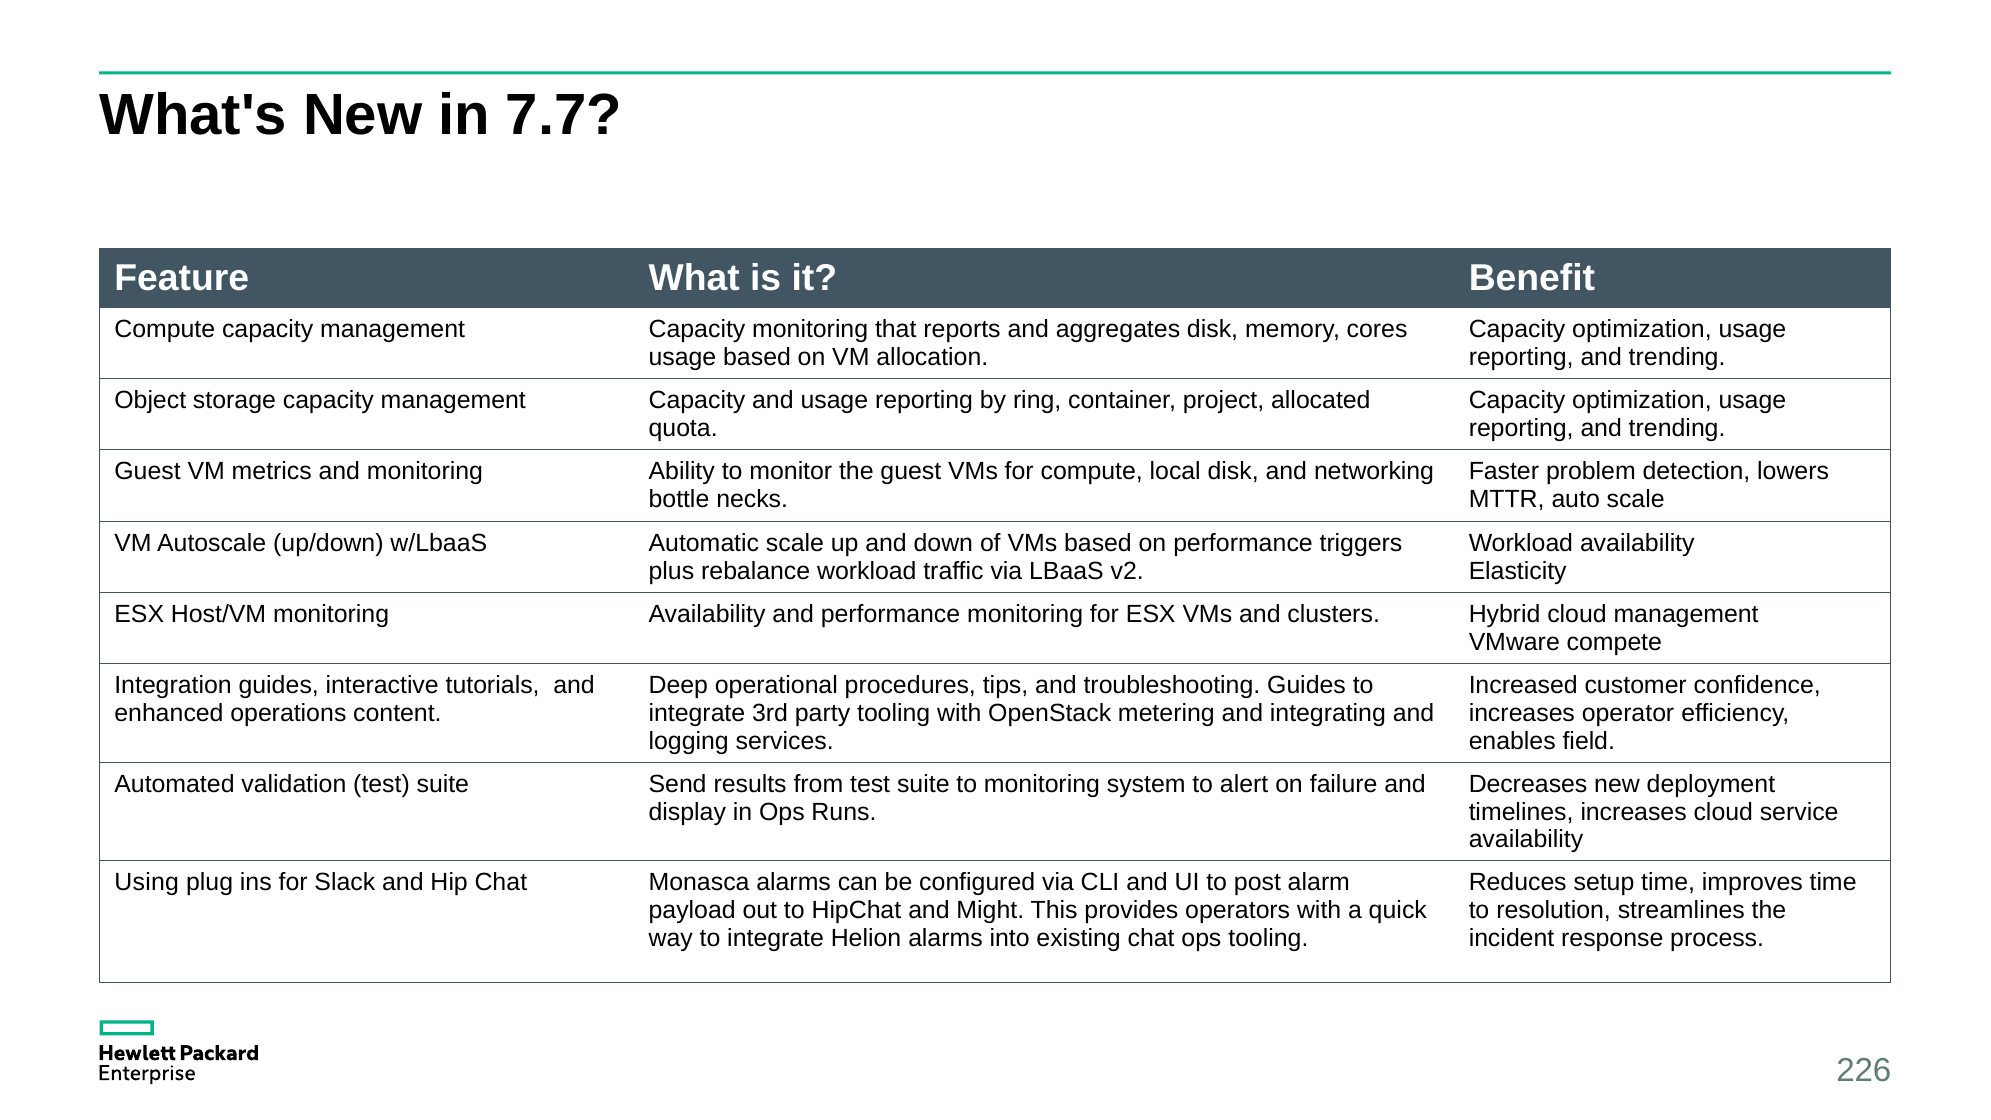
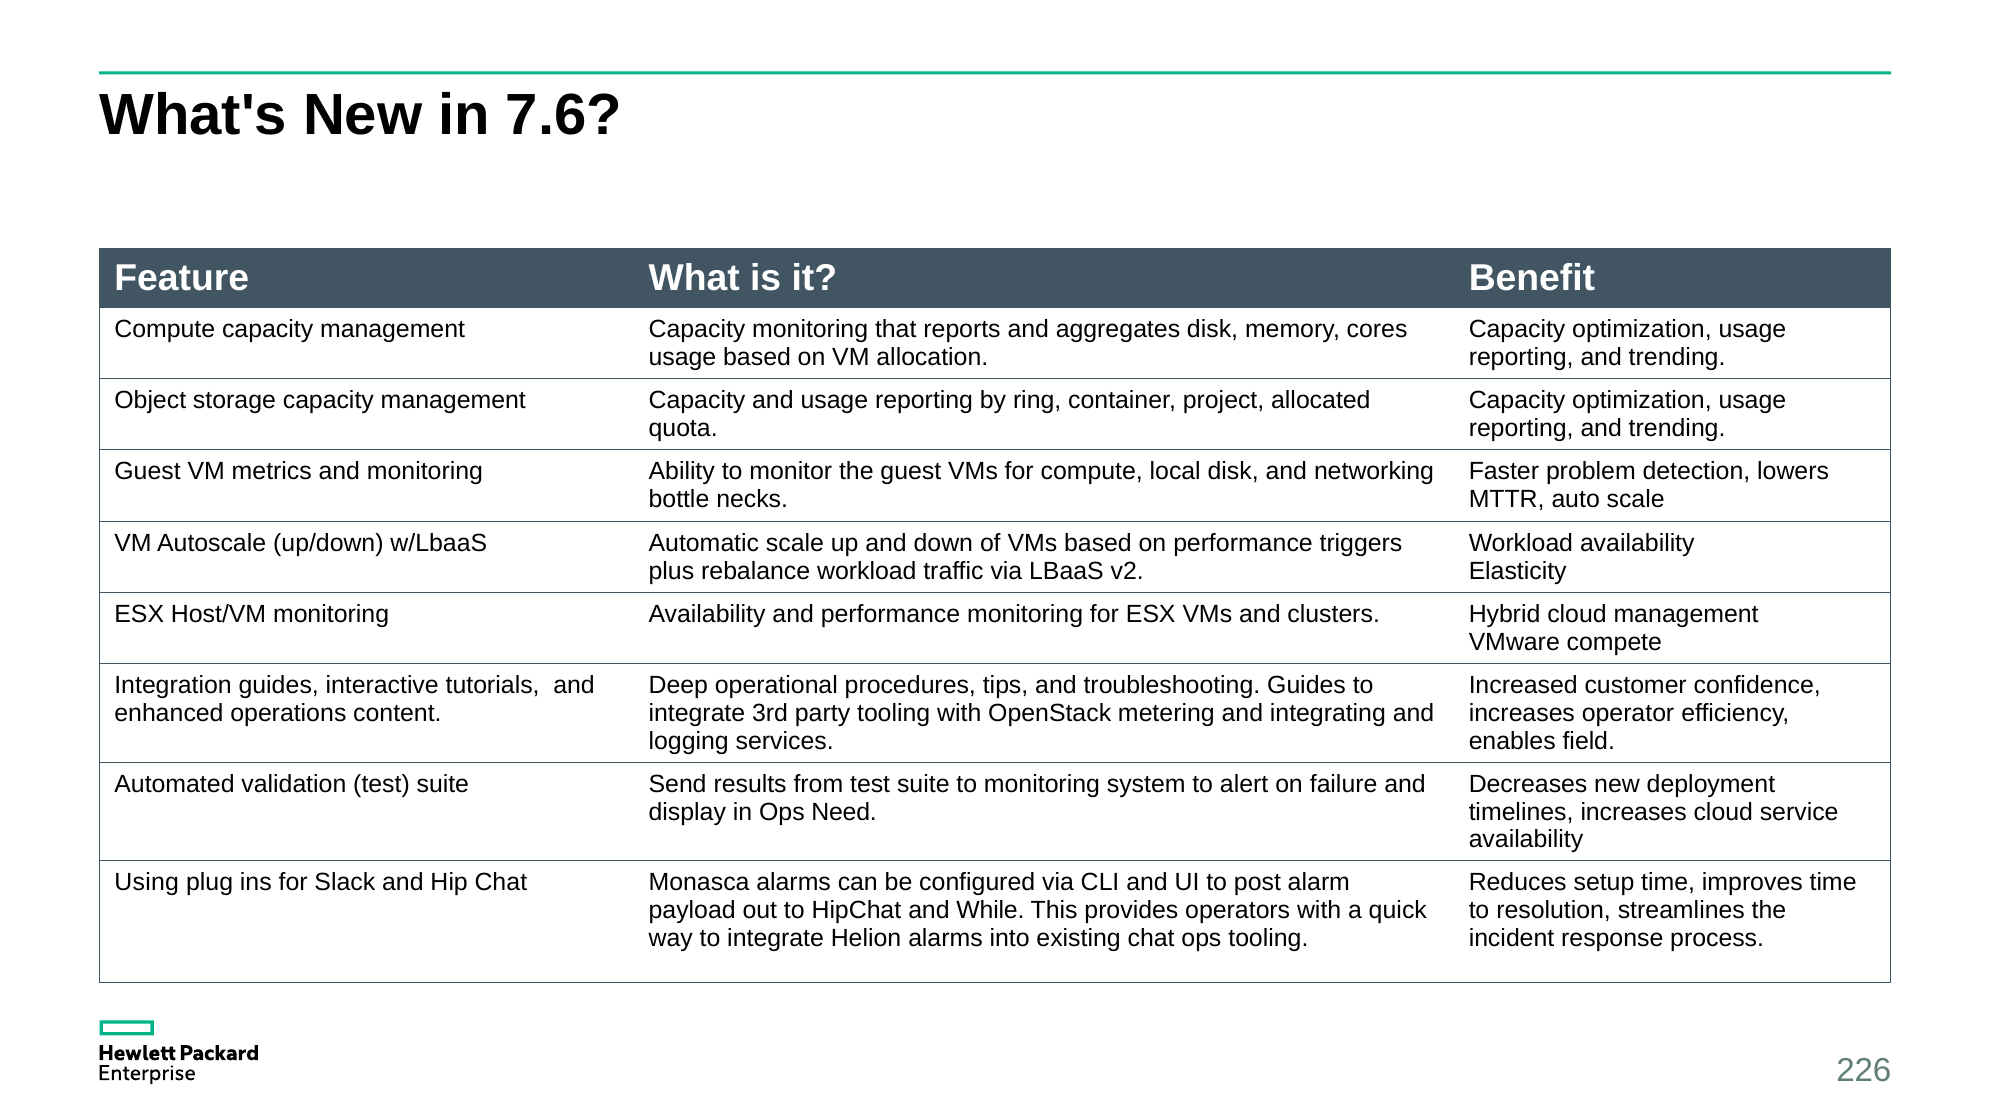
7.7: 7.7 -> 7.6 (564, 116)
Runs: Runs -> Need (844, 812)
Might: Might -> While (990, 910)
